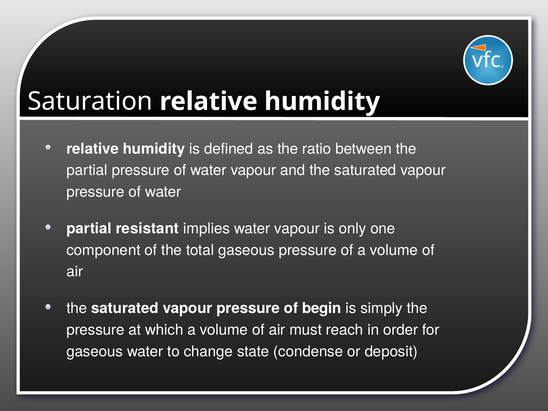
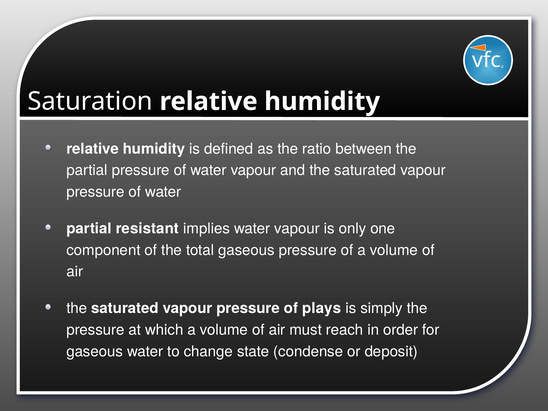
begin: begin -> plays (322, 308)
